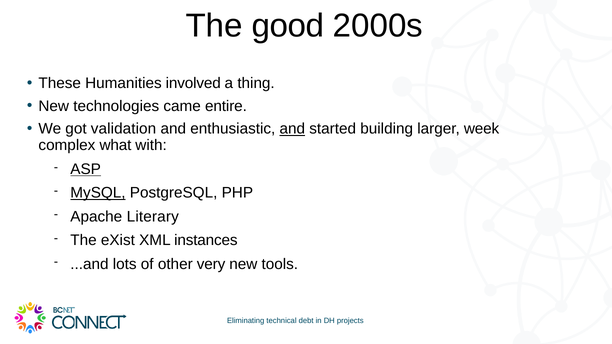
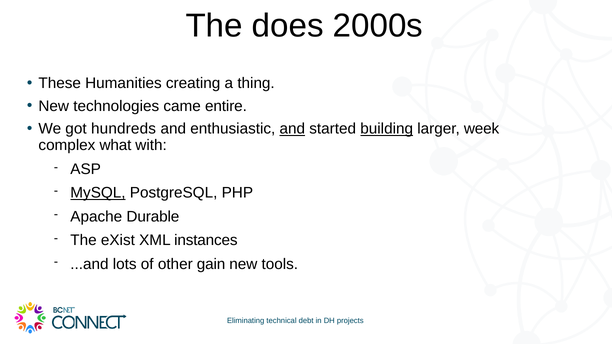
good: good -> does (288, 26)
involved: involved -> creating (193, 83)
validation: validation -> hundreds (124, 129)
building underline: none -> present (387, 129)
ASP underline: present -> none (86, 169)
Literary: Literary -> Durable (153, 217)
very: very -> gain (211, 264)
